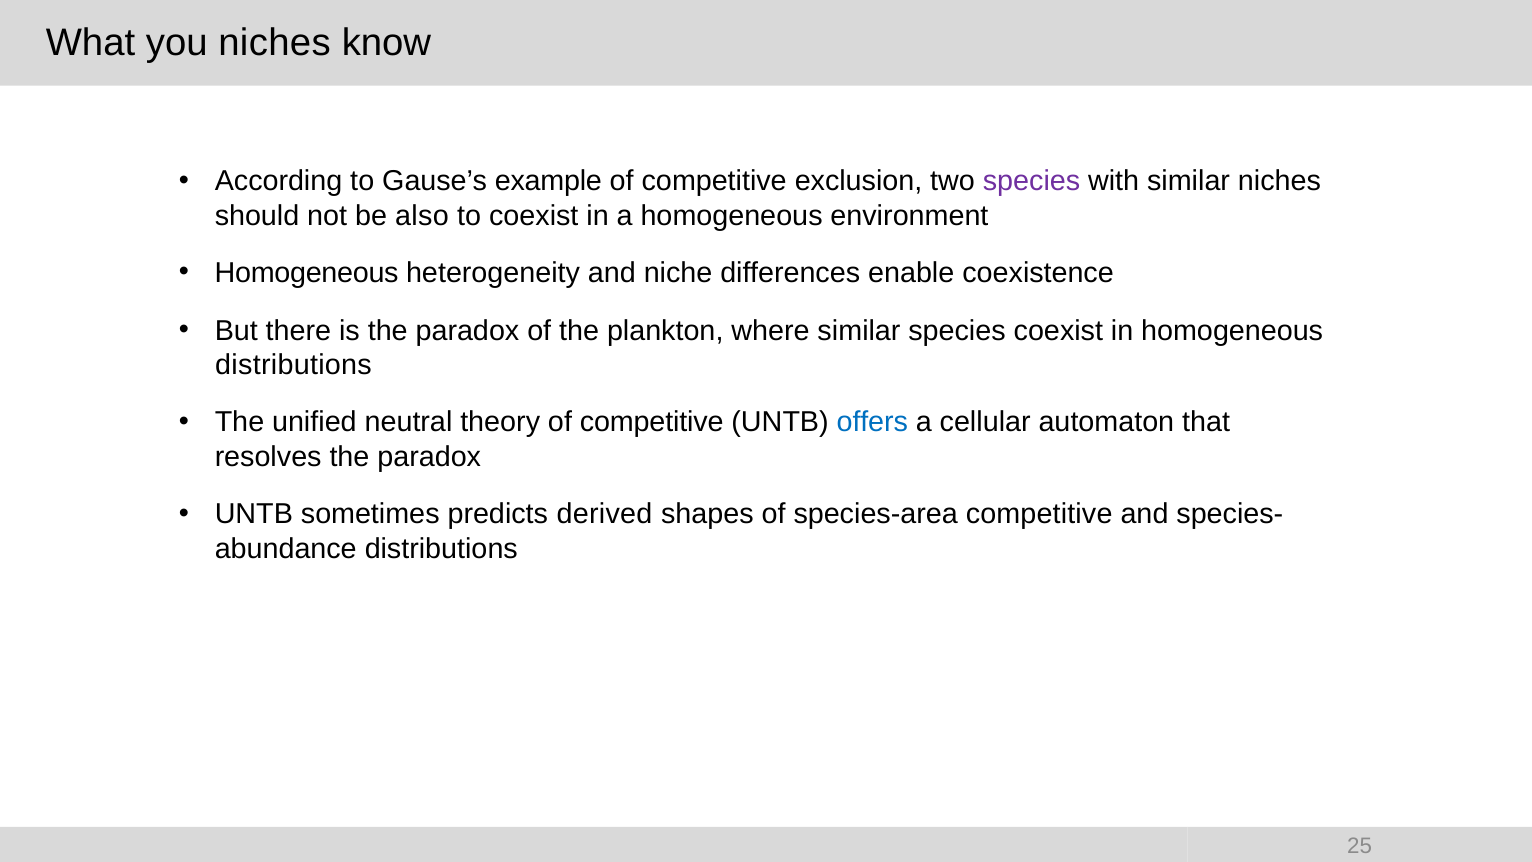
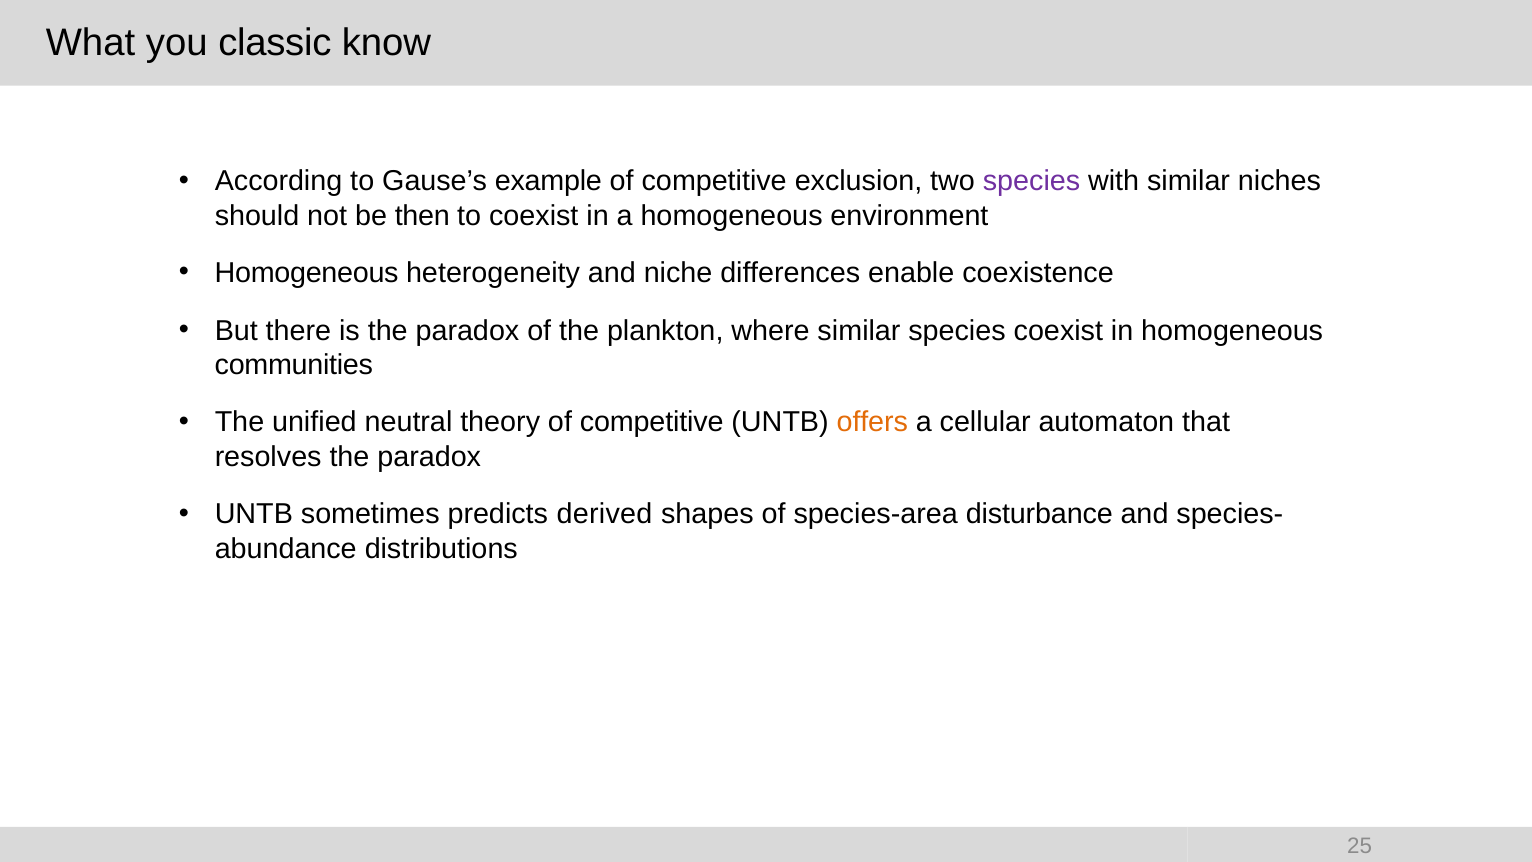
you niches: niches -> classic (275, 43)
also: also -> then (422, 216)
distributions: distributions -> communities (294, 365)
offers colour: blue -> orange (872, 422)
species-area competitive: competitive -> disturbance (1039, 514)
